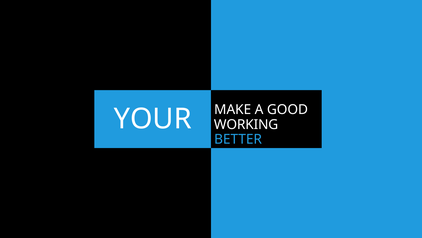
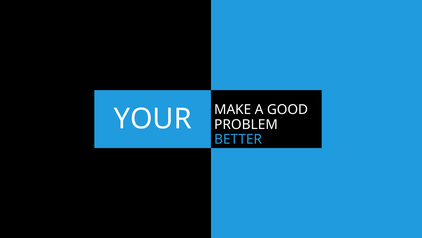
WORKING: WORKING -> PROBLEM (246, 124)
